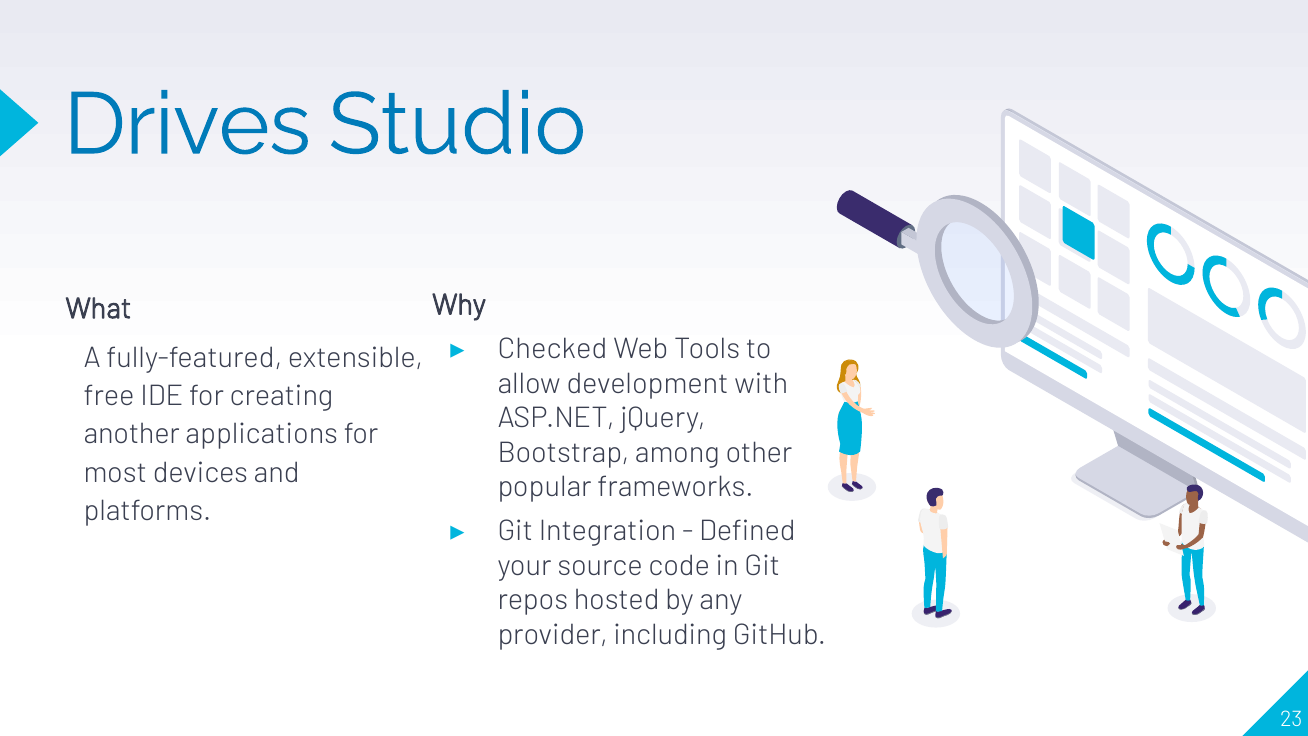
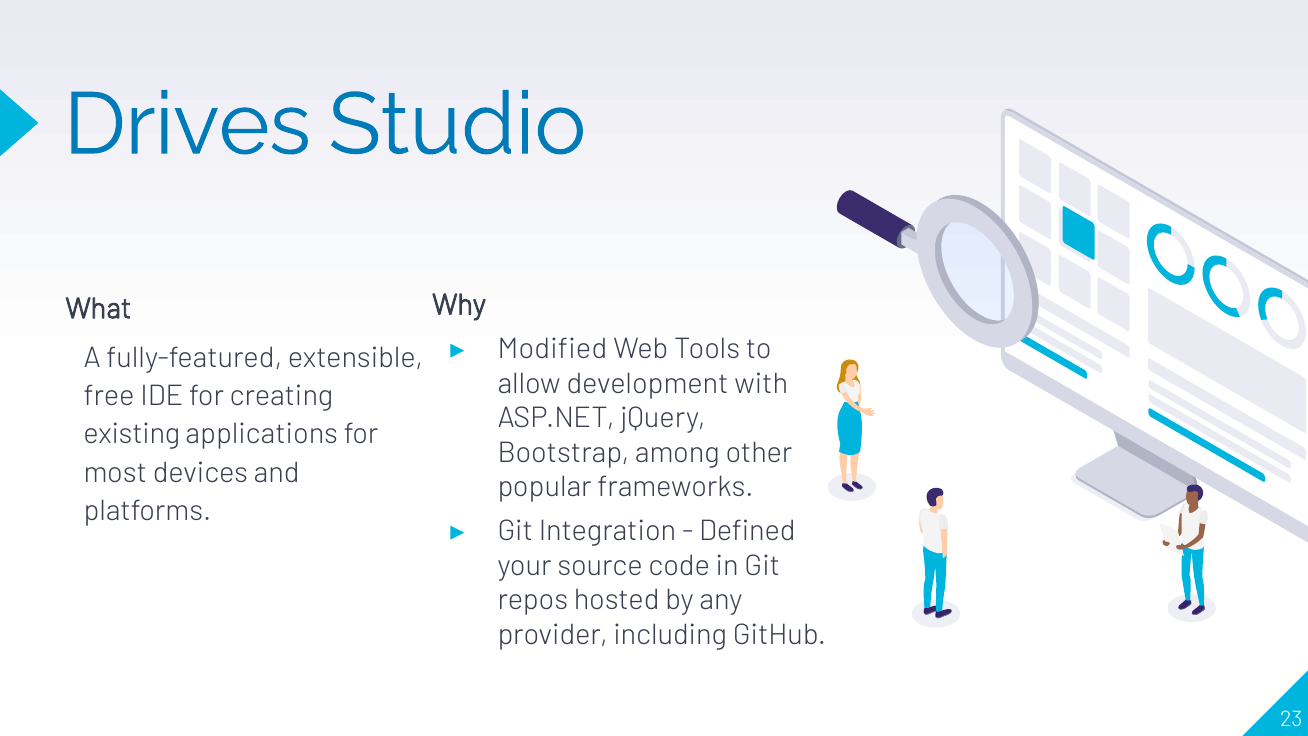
Checked: Checked -> Modified (552, 349)
another: another -> existing (132, 434)
